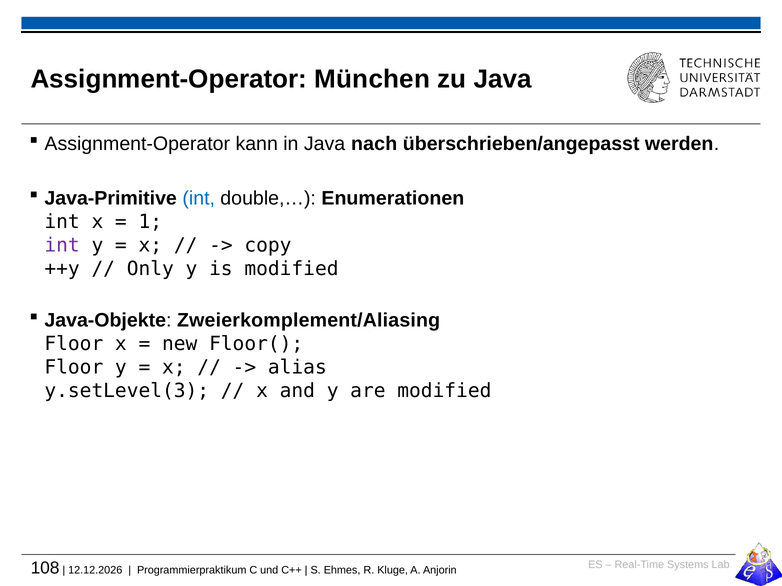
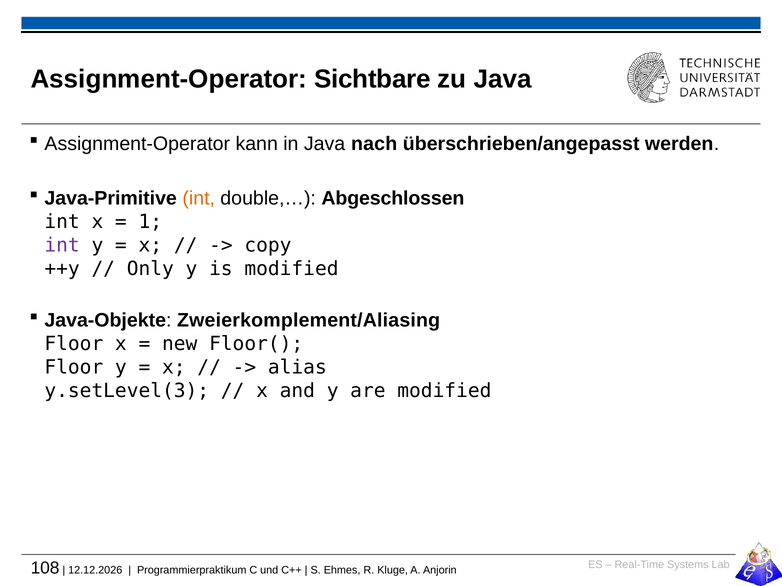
München: München -> Sichtbare (372, 79)
int colour: blue -> orange (199, 199)
Enumerationen: Enumerationen -> Abgeschlossen (393, 199)
